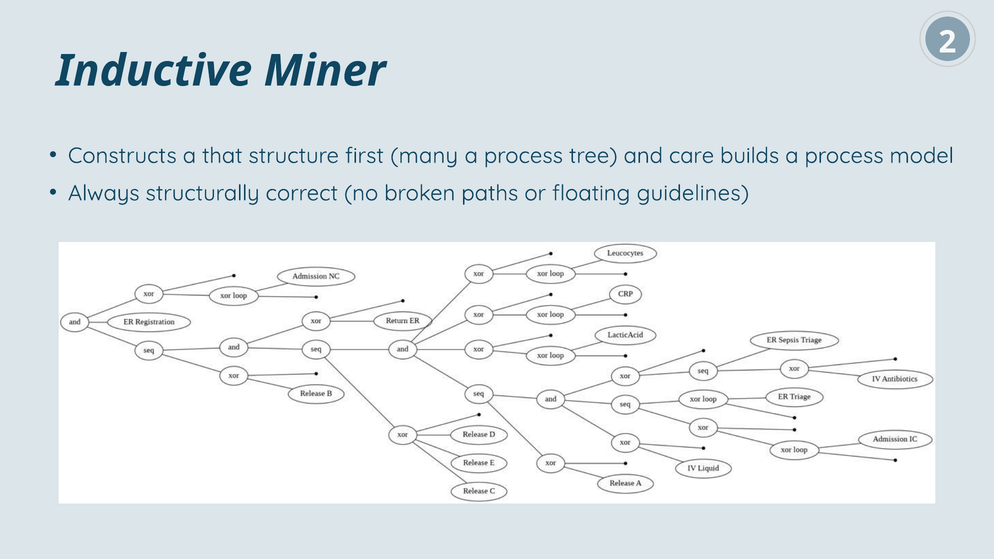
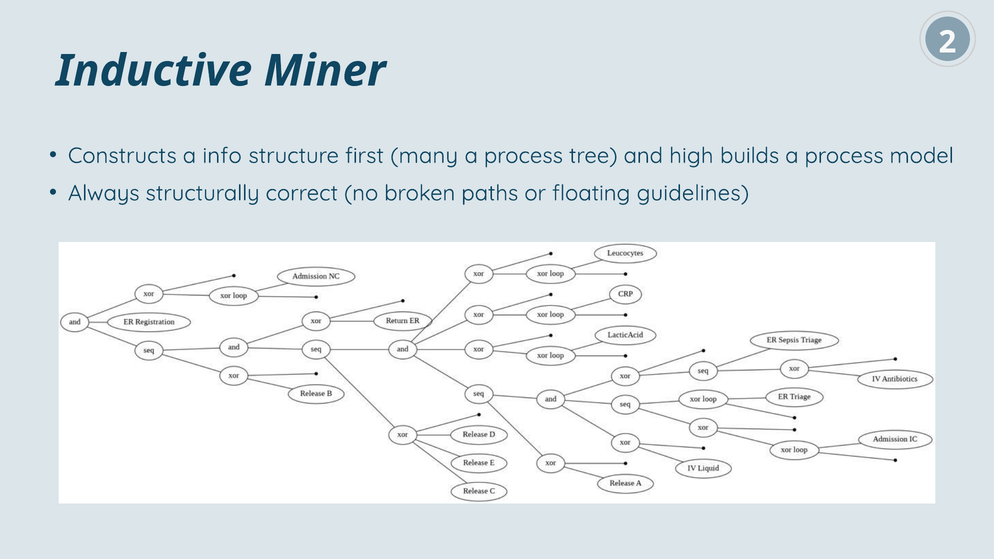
that: that -> info (222, 156)
care: care -> high (691, 156)
